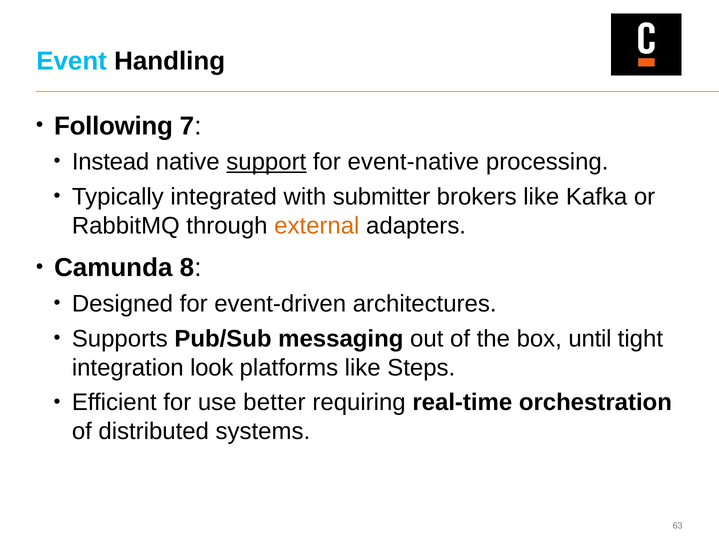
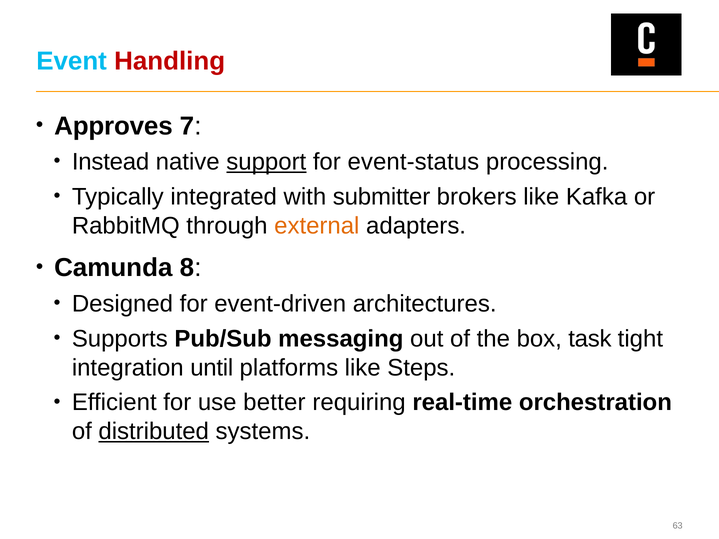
Handling colour: black -> red (170, 61)
Following: Following -> Approves (113, 126)
event-native: event-native -> event-status (413, 162)
until: until -> task (590, 339)
look: look -> until (212, 368)
distributed underline: none -> present (154, 432)
